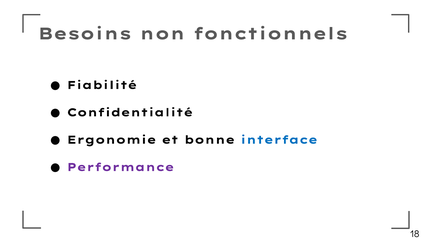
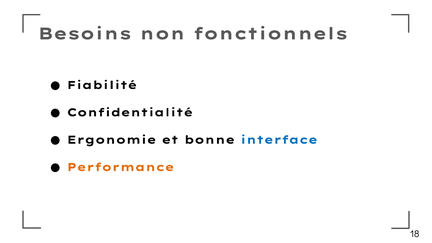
Performance colour: purple -> orange (121, 167)
